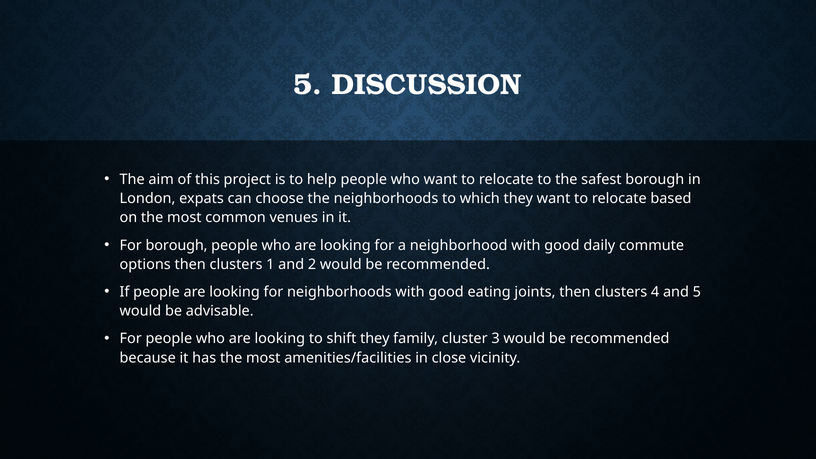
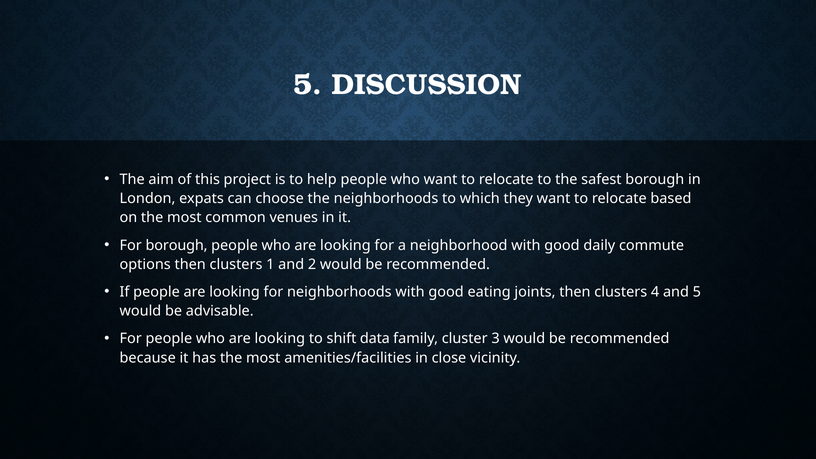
shift they: they -> data (375, 339)
